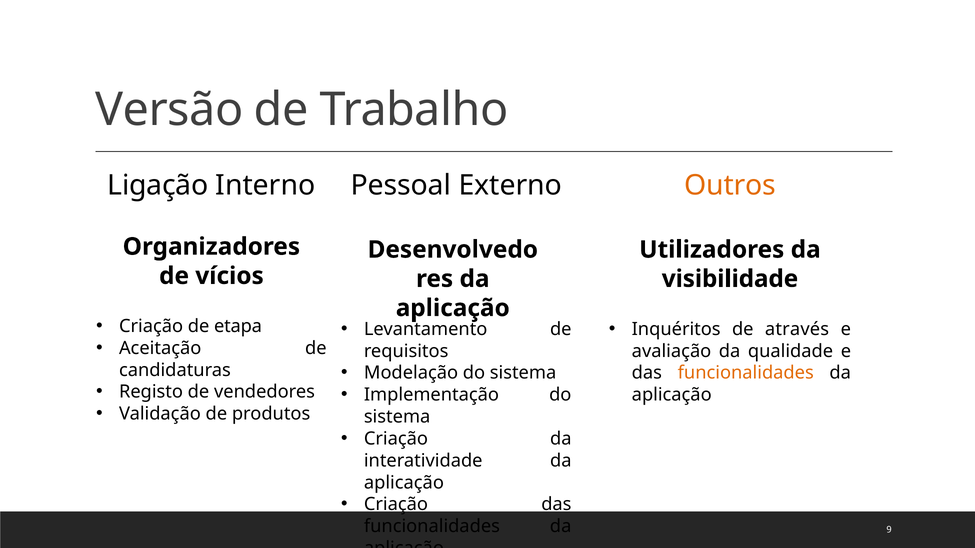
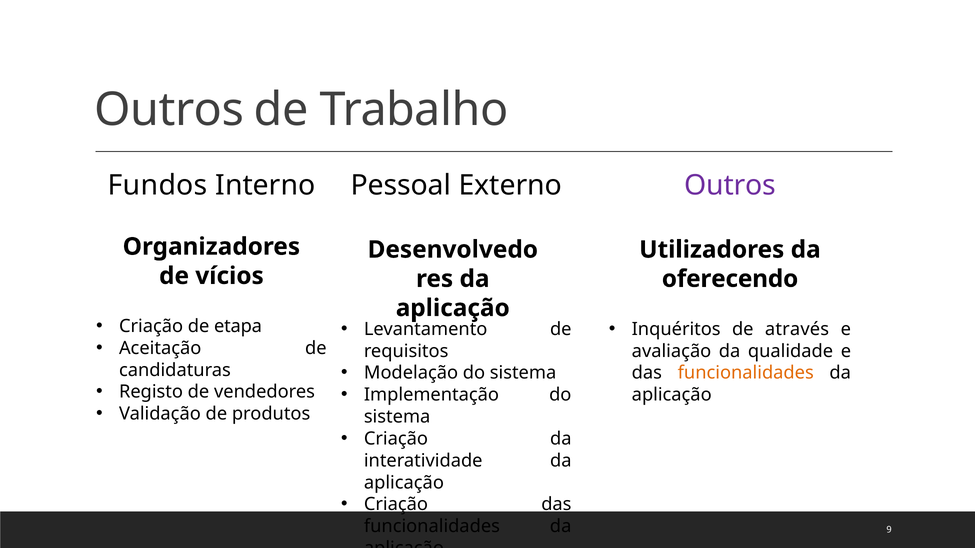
Versão: Versão -> Outros (169, 110)
Ligação: Ligação -> Fundos (158, 186)
Outros colour: orange -> purple (730, 186)
visibilidade: visibilidade -> oferecendo (730, 279)
